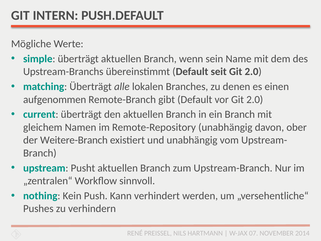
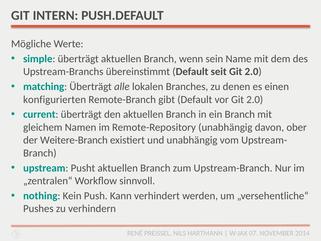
aufgenommen: aufgenommen -> konfigurierten (55, 99)
